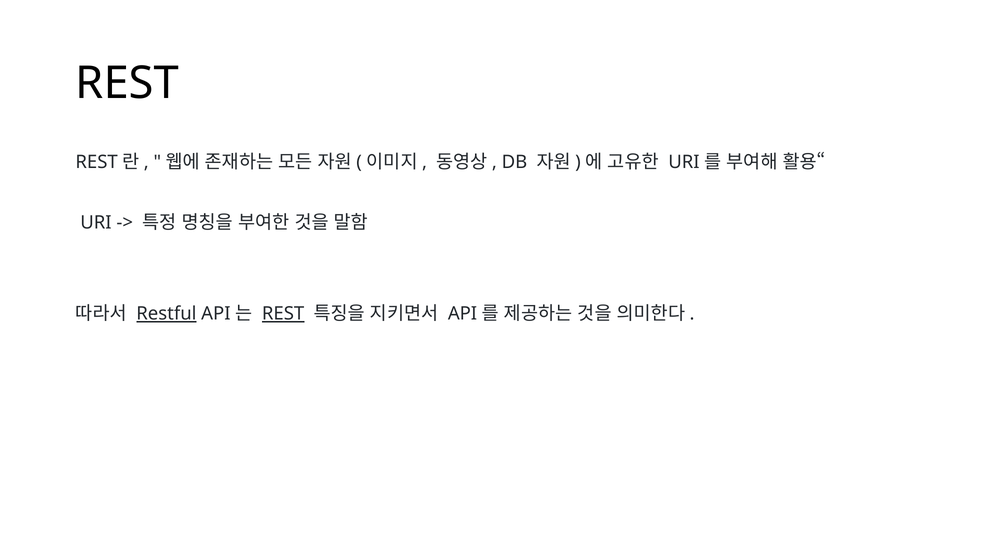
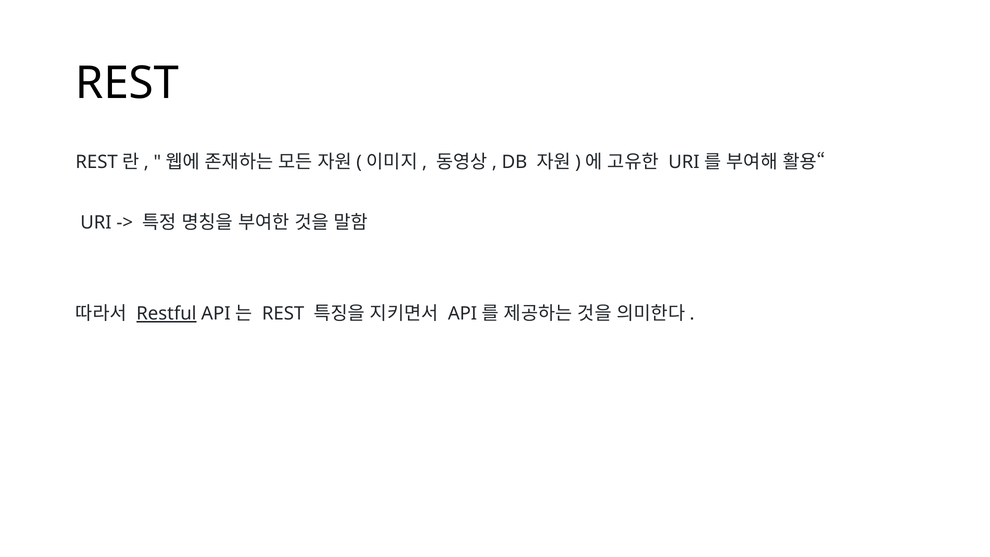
REST underline: present -> none (283, 314)
